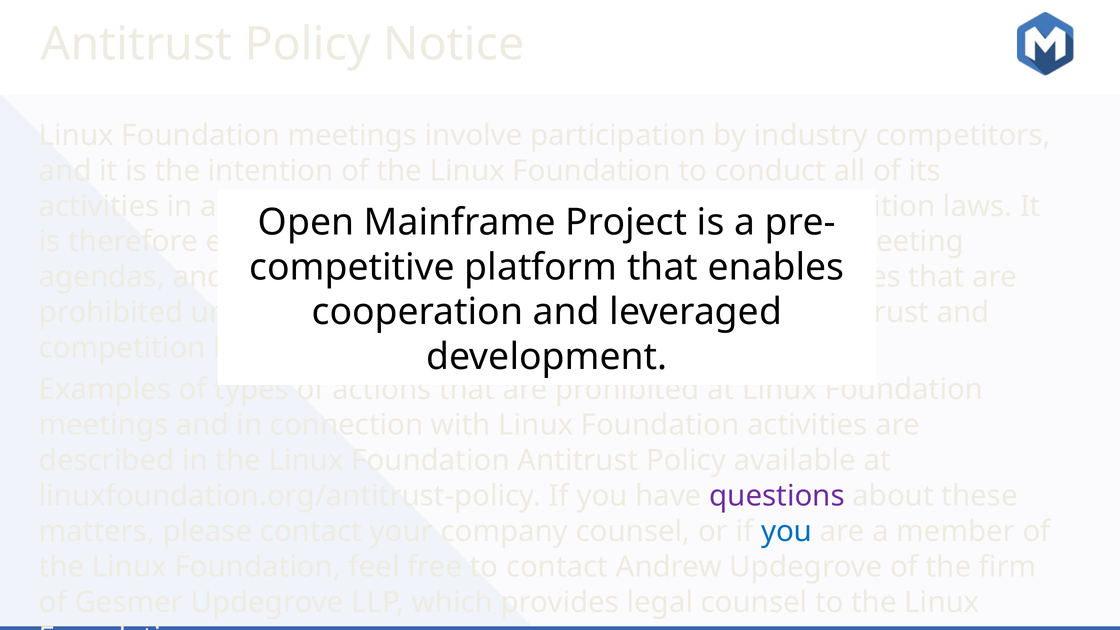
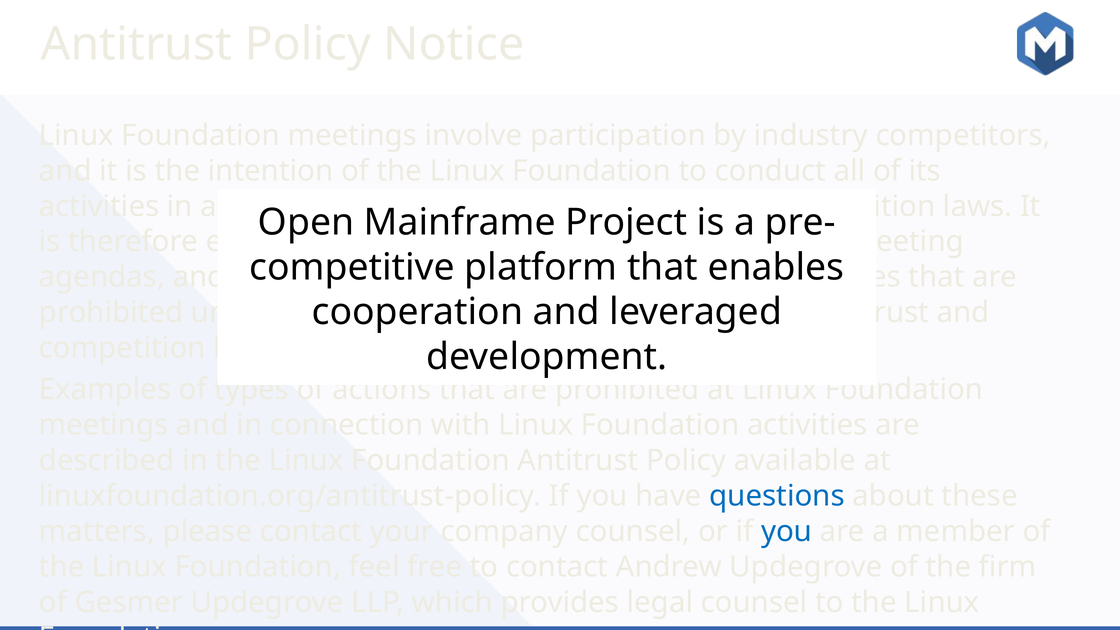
questions colour: purple -> blue (777, 496)
